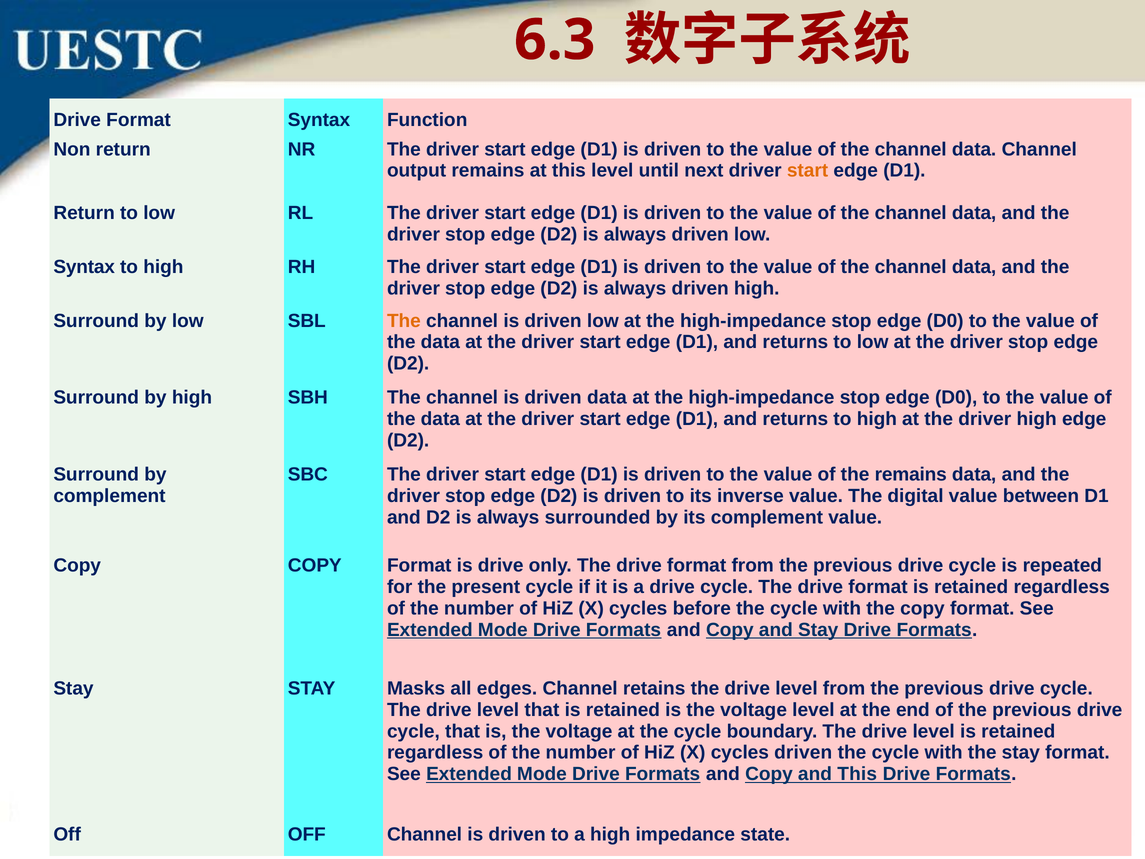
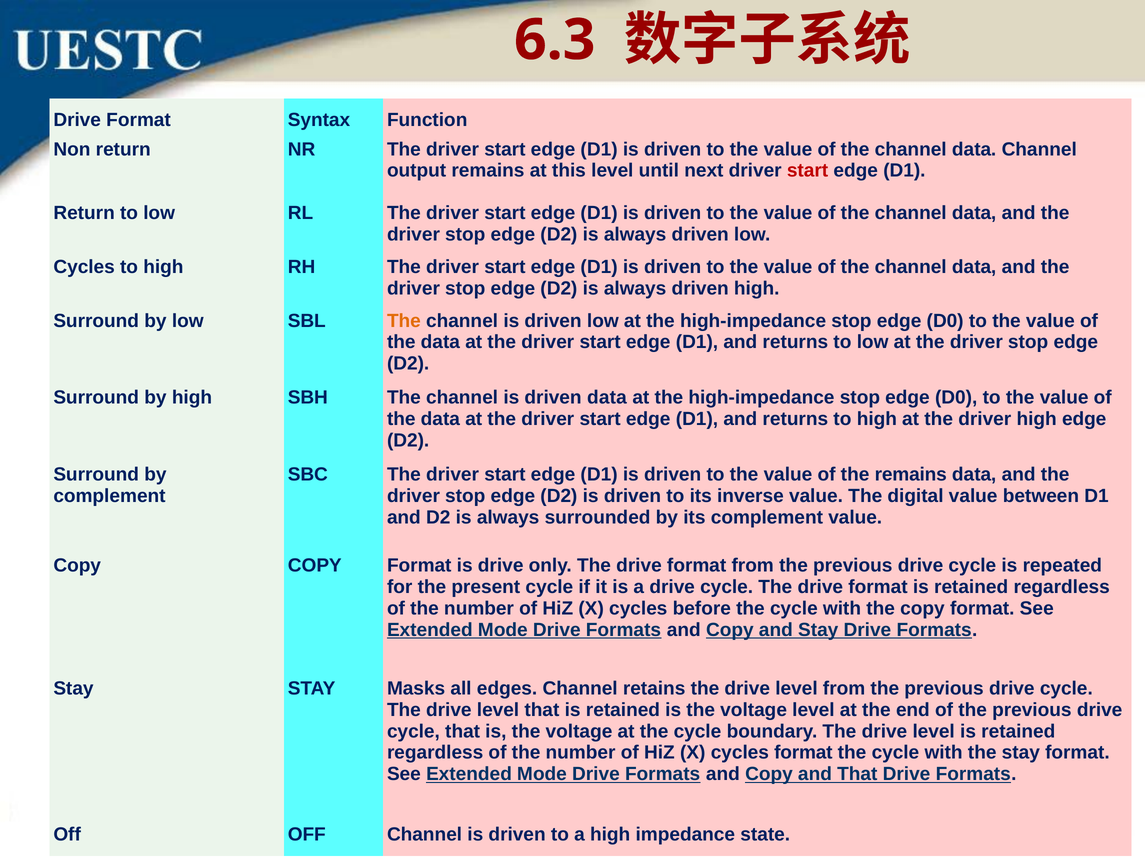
start colour: orange -> red (808, 171)
Syntax: Syntax -> Cycles (84, 267)
cycles driven: driven -> format (803, 752)
and This: This -> That (857, 774)
